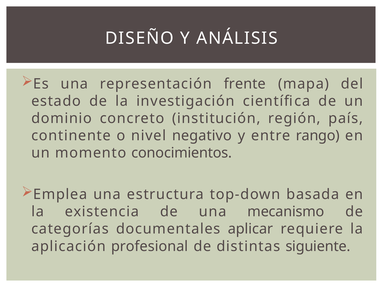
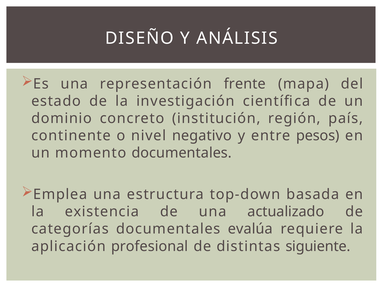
rango: rango -> pesos (318, 135)
momento conocimientos: conocimientos -> documentales (182, 153)
mecanismo: mecanismo -> actualizado (286, 211)
aplicar: aplicar -> evalúa (250, 228)
